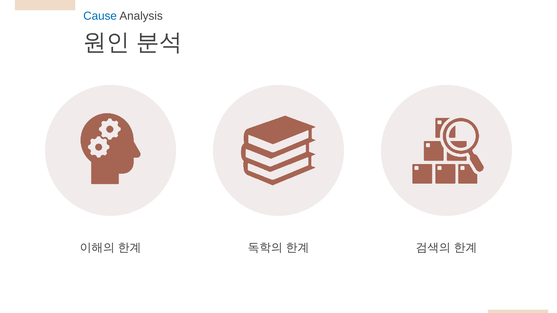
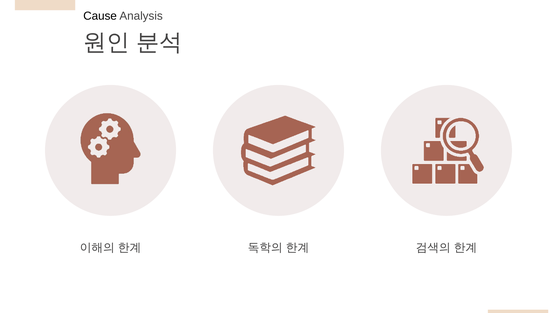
Cause colour: blue -> black (100, 16)
